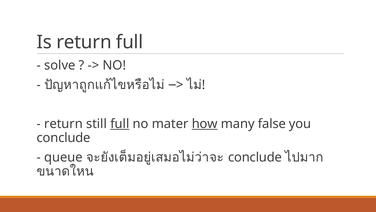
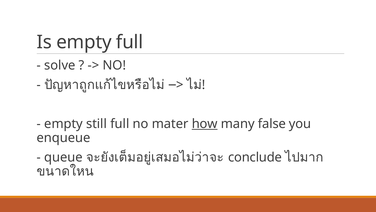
Is return: return -> empty (84, 42)
return: return -> empty (63, 124)
full underline: present -> none (120, 124)
conclude: conclude -> enqueue (64, 138)
